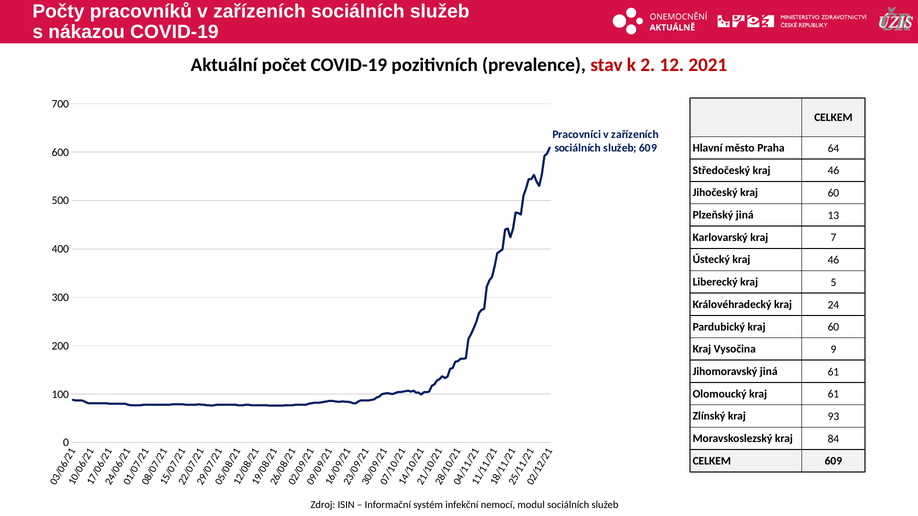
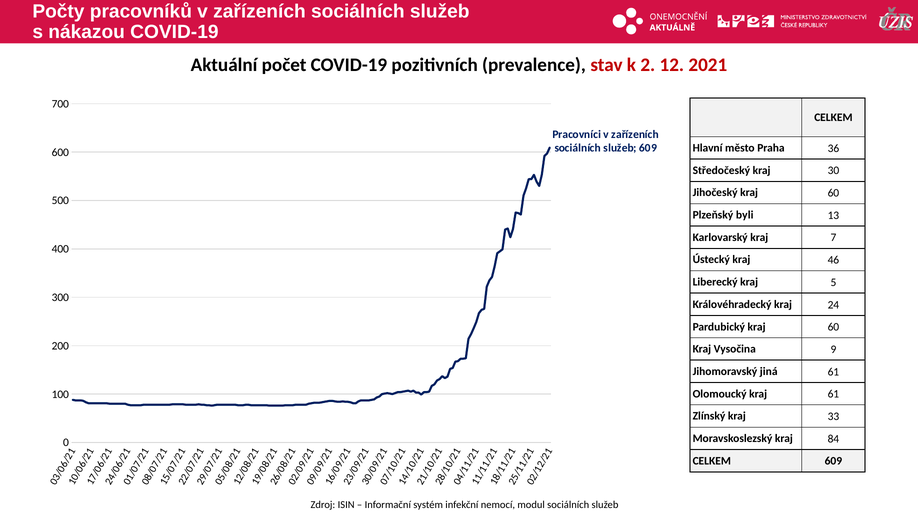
64: 64 -> 36 (833, 148)
Středočeský kraj 46: 46 -> 30 (833, 171)
Plzeňský jiná: jiná -> byli (745, 215)
93: 93 -> 33 (833, 417)
